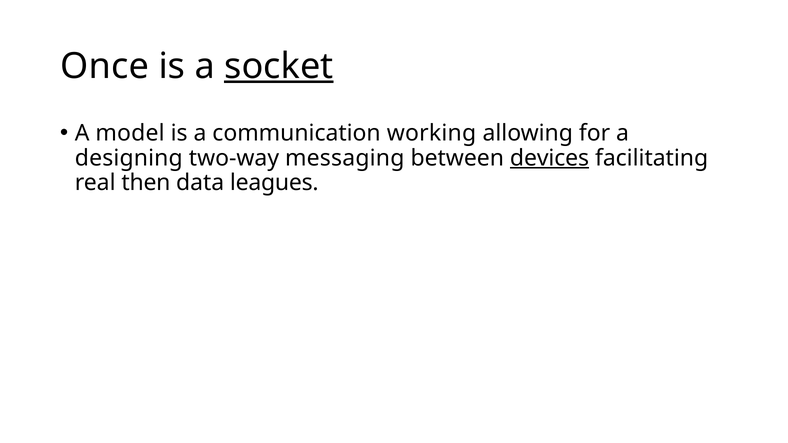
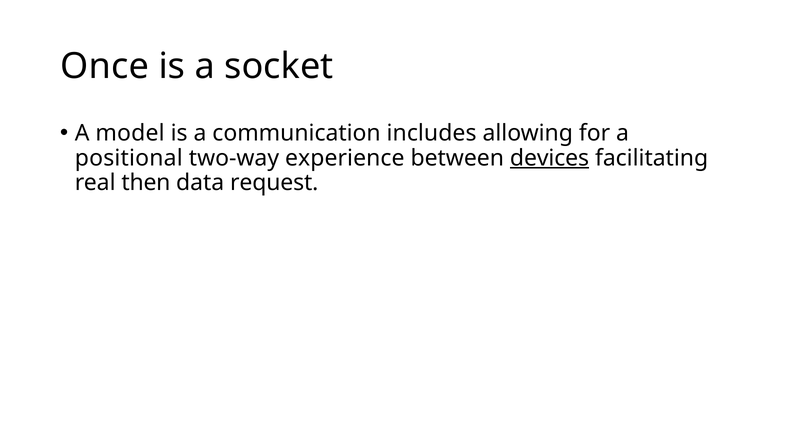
socket underline: present -> none (279, 66)
working: working -> includes (432, 133)
designing: designing -> positional (129, 158)
messaging: messaging -> experience (345, 158)
leagues: leagues -> request (274, 183)
